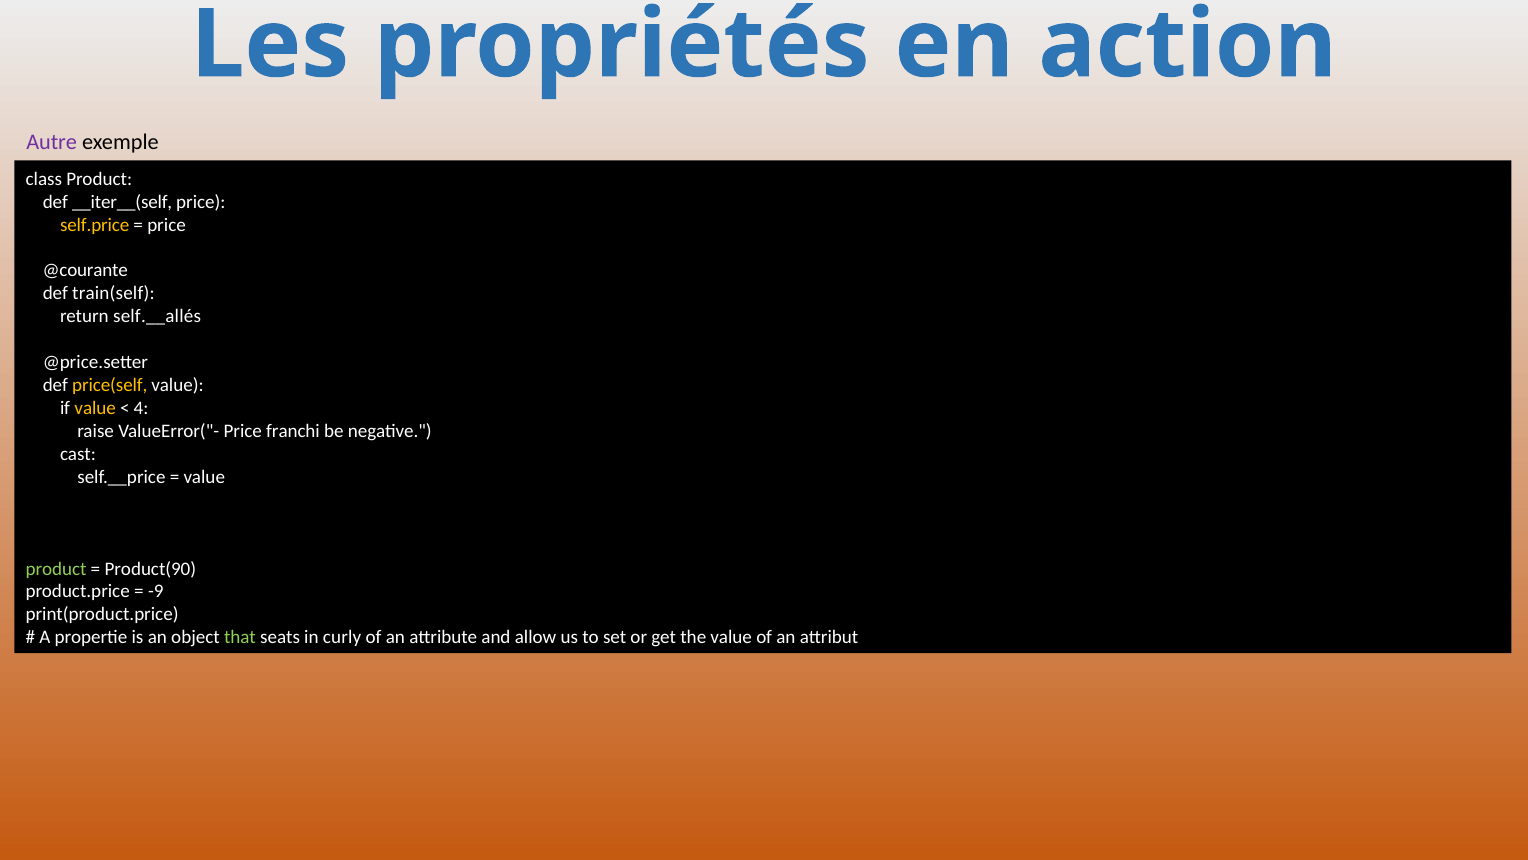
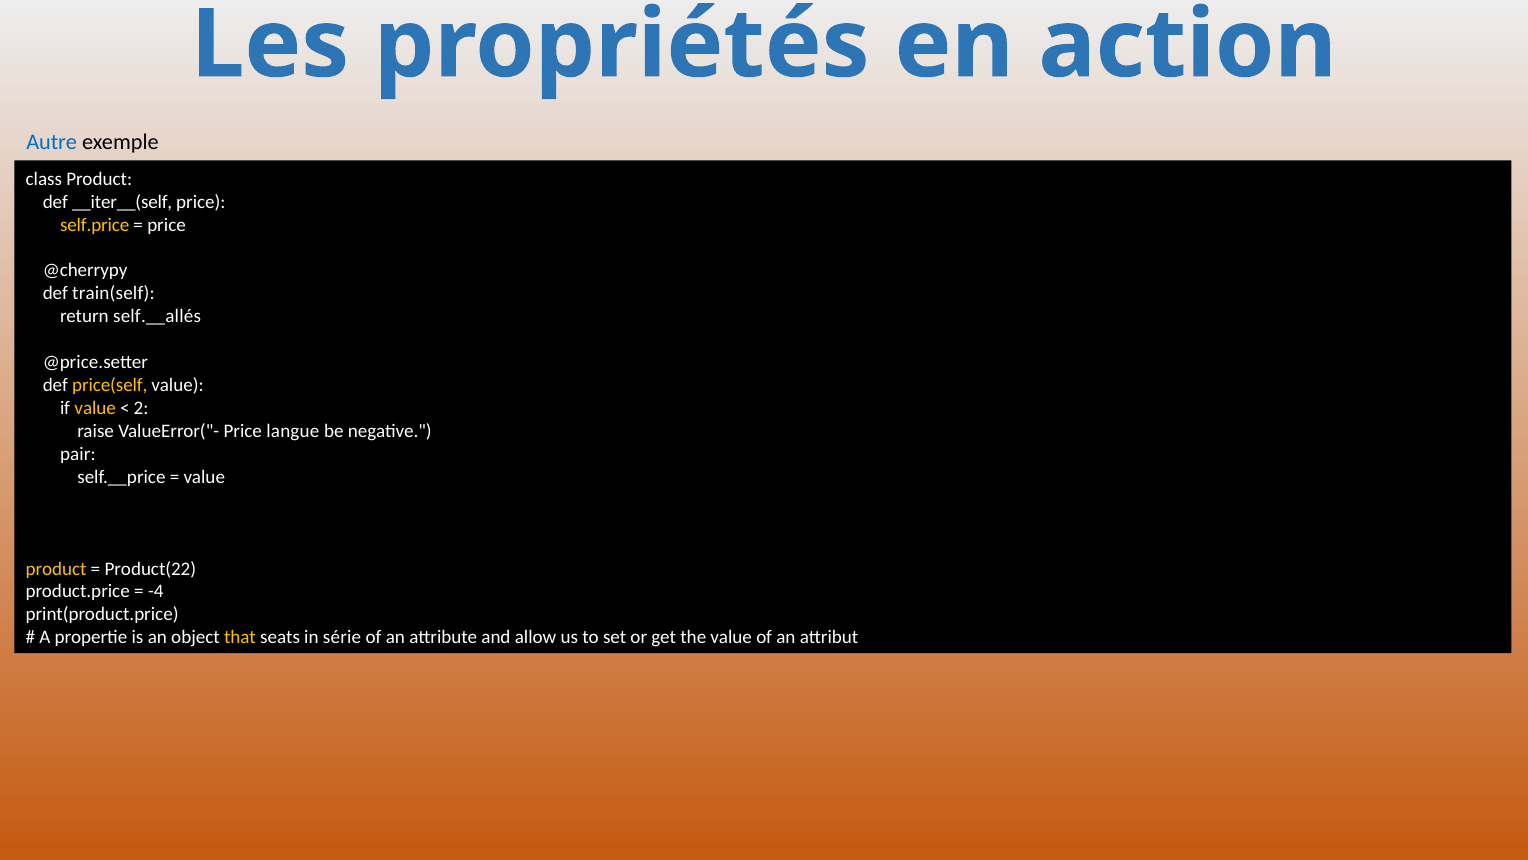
Autre colour: purple -> blue (52, 143)
@courante: @courante -> @cherrypy (85, 270)
4: 4 -> 2 (141, 408)
franchi: franchi -> langue (293, 431)
cast: cast -> pair (78, 454)
product colour: light green -> yellow (56, 568)
Product(90: Product(90 -> Product(22 (150, 568)
-9: -9 -> -4 (156, 591)
that colour: light green -> yellow (240, 637)
curly: curly -> série (342, 637)
